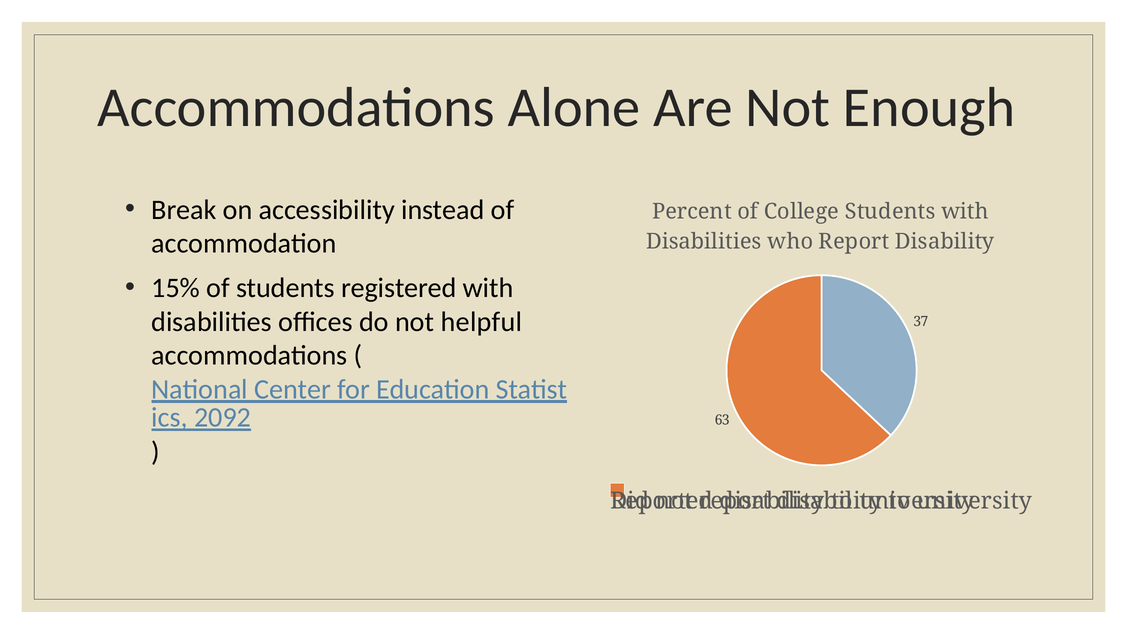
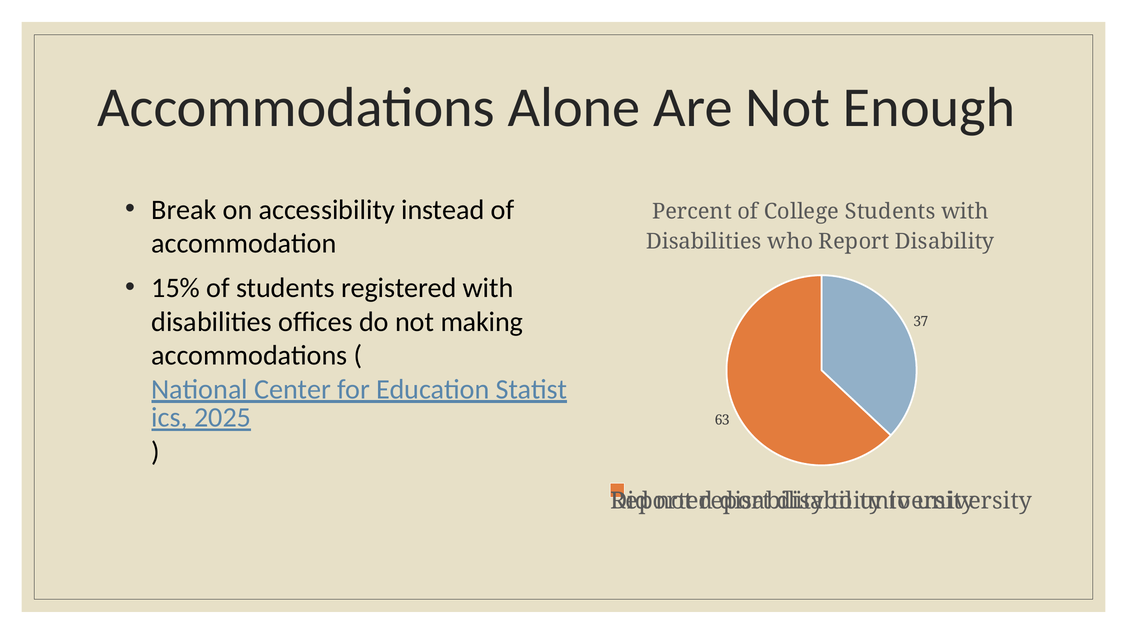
helpful: helpful -> making (482, 322)
2092: 2092 -> 2025 (223, 418)
